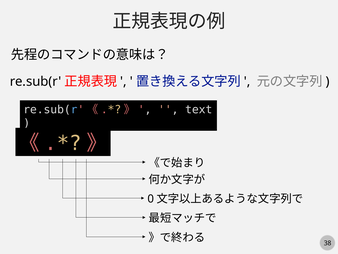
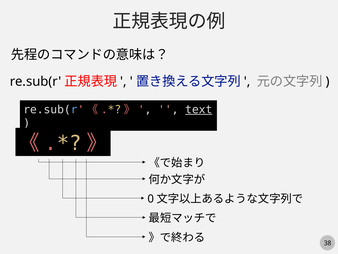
text underline: none -> present (199, 109)
